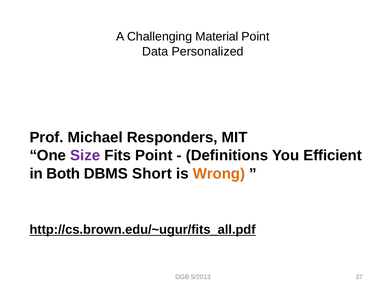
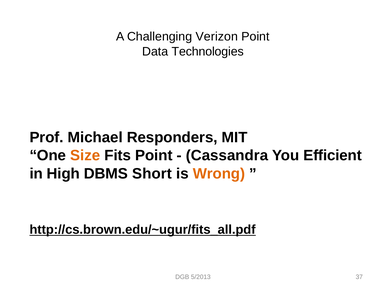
Material: Material -> Verizon (217, 37)
Personalized: Personalized -> Technologies (208, 51)
Size colour: purple -> orange (85, 155)
Definitions: Definitions -> Cassandra (227, 155)
Both: Both -> High (63, 173)
